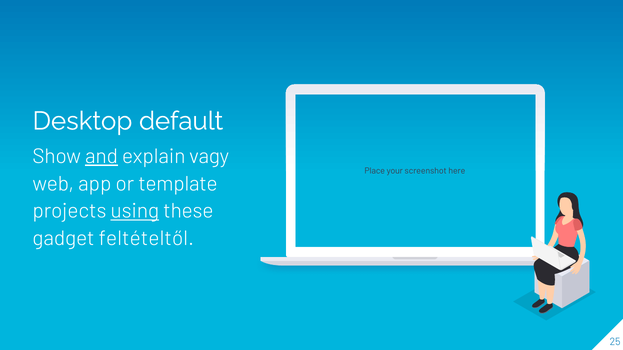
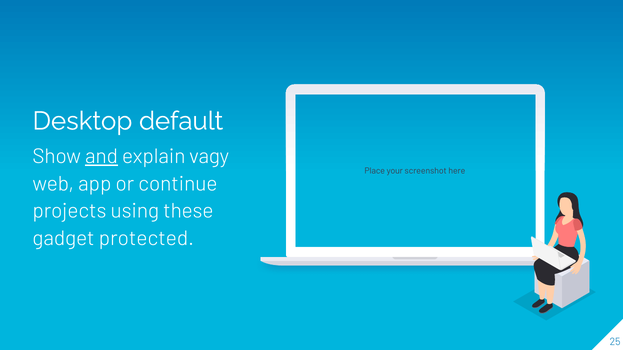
template: template -> continue (178, 184)
using underline: present -> none (135, 211)
feltételtől: feltételtől -> protected (146, 239)
